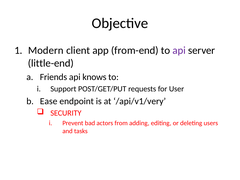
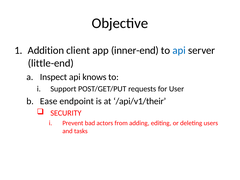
Modern: Modern -> Addition (46, 50)
from-end: from-end -> inner-end (135, 50)
api colour: purple -> blue (179, 50)
Friends: Friends -> Inspect (53, 77)
/api/v1/very: /api/v1/very -> /api/v1/their (140, 101)
